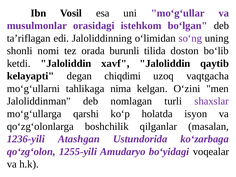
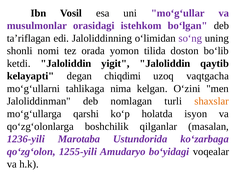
burunli: burunli -> yomon (124, 51)
xavf: xavf -> yigit (115, 63)
shaxslar colour: purple -> orange (212, 101)
Atashgan: Atashgan -> Marotaba (79, 139)
